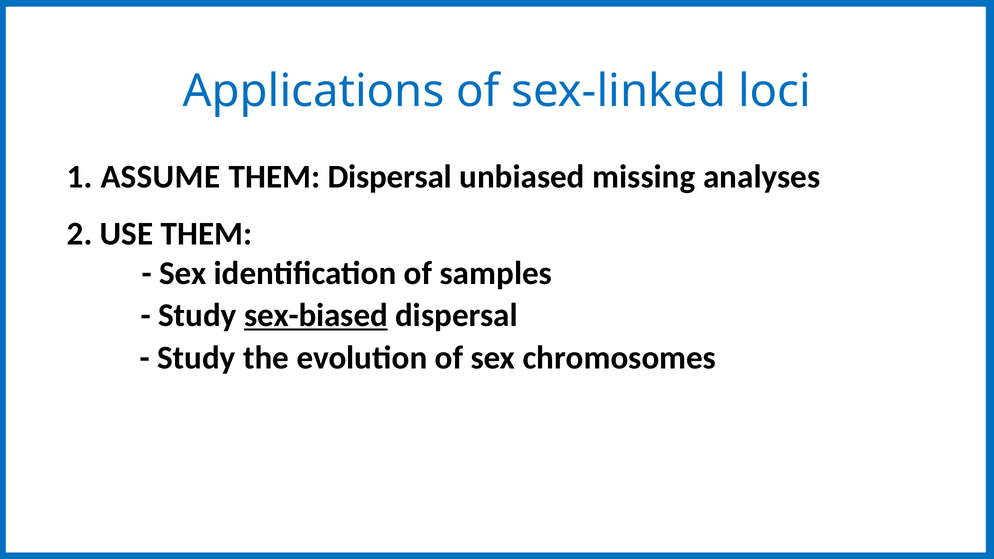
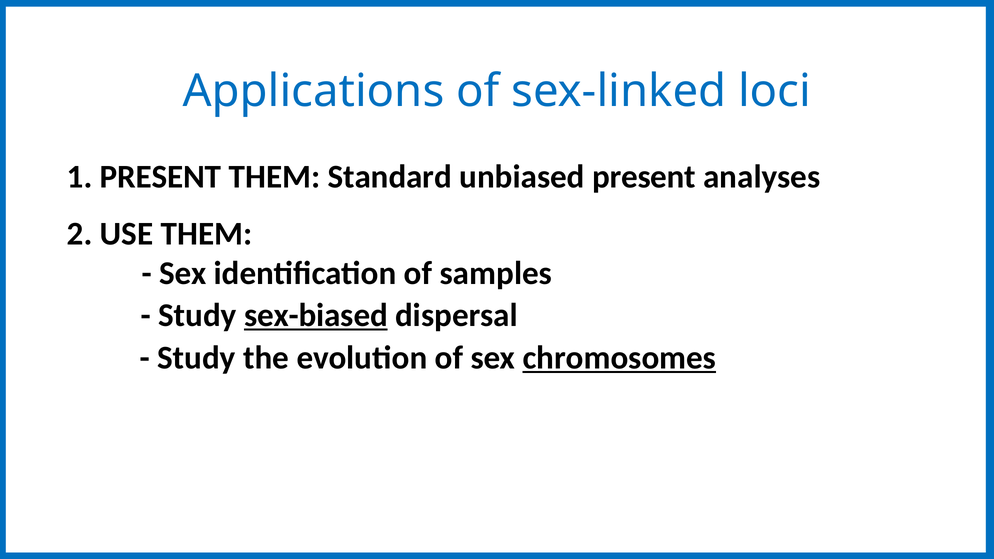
1 ASSUME: ASSUME -> PRESENT (161, 177)
THEM Dispersal: Dispersal -> Standard (390, 177)
unbiased missing: missing -> present (644, 177)
chromosomes underline: none -> present (619, 358)
